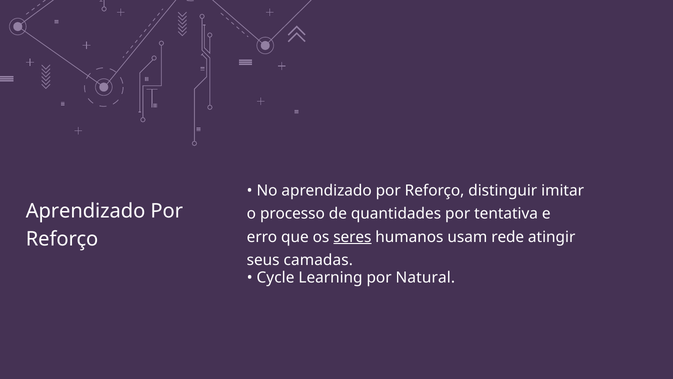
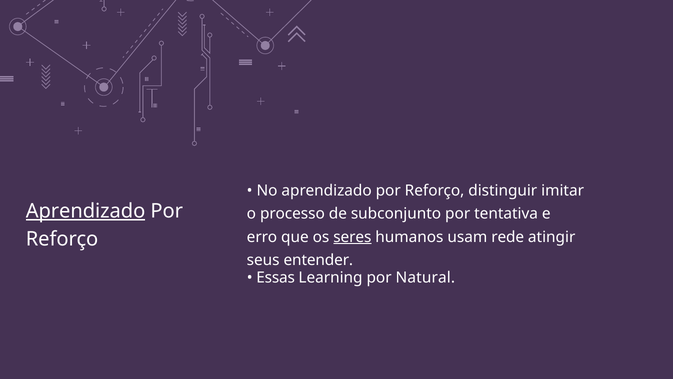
Aprendizado underline: none -> present (86, 211)
quantidades: quantidades -> subconjunto (396, 214)
camadas: camadas -> entender (318, 260)
Cycle: Cycle -> Essas (276, 277)
